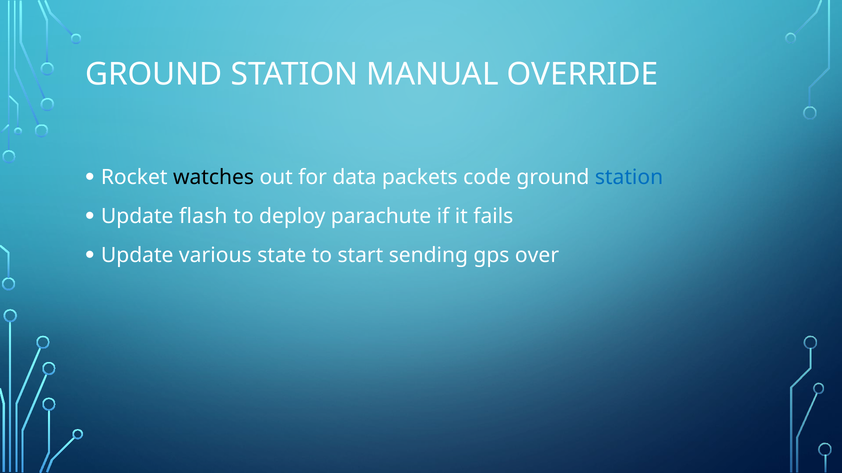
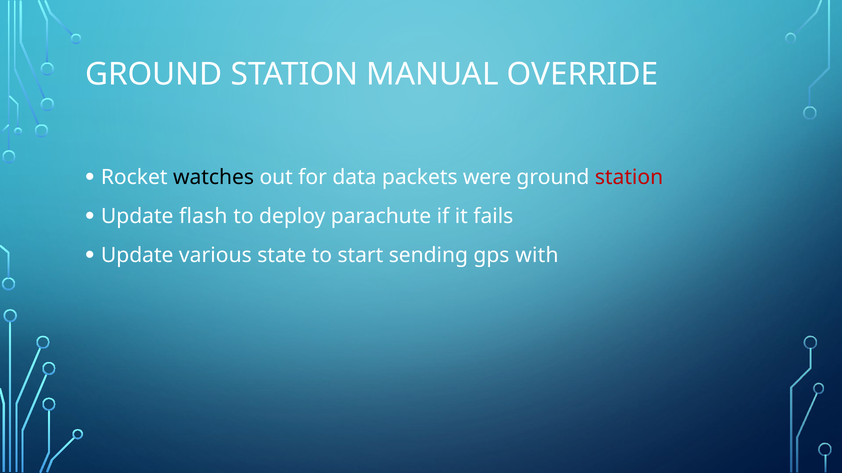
code: code -> were (487, 178)
station colour: blue -> red (629, 178)
over: over -> with (537, 256)
